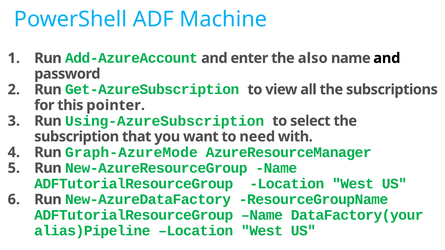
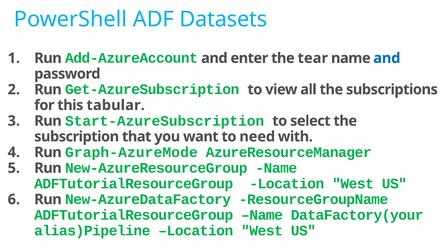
Machine: Machine -> Datasets (223, 19)
also: also -> tear (313, 58)
and colour: black -> blue (387, 58)
pointer: pointer -> tabular (116, 105)
Using-AzureSubscription: Using-AzureSubscription -> Start-AzureSubscription (165, 121)
